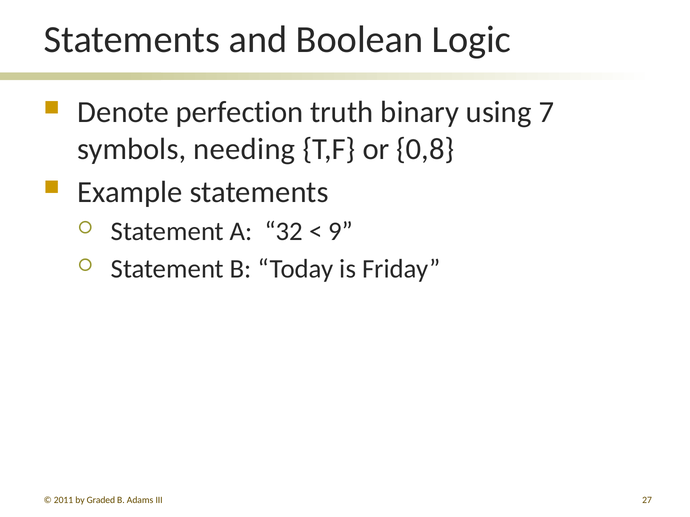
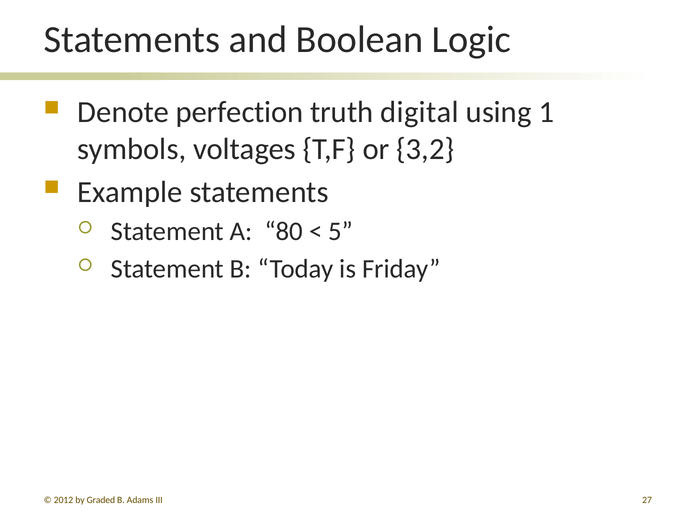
binary: binary -> digital (420, 112)
7: 7 -> 1 (546, 112)
needing: needing -> voltages (245, 149)
0,8: 0,8 -> 3,2 (425, 149)
32: 32 -> 80 (284, 232)
9: 9 -> 5 (341, 232)
2011: 2011 -> 2012 (64, 501)
